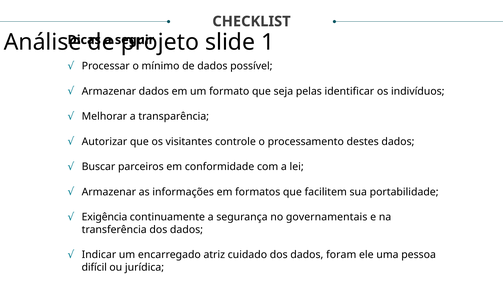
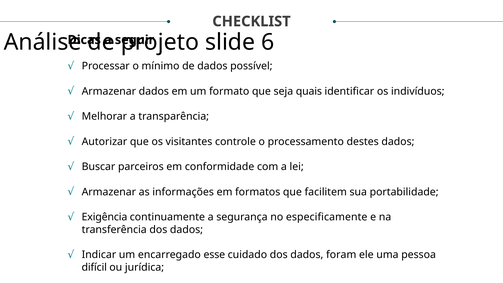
1: 1 -> 6 (268, 42)
pelas: pelas -> quais (309, 91)
governamentais: governamentais -> especificamente (327, 217)
atriz: atriz -> esse (214, 255)
